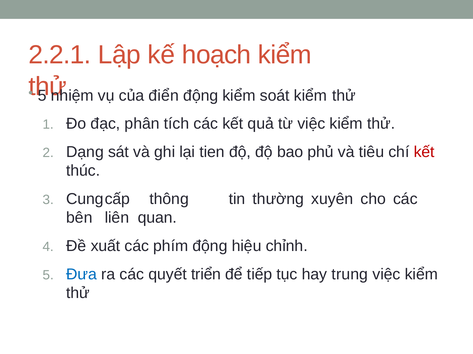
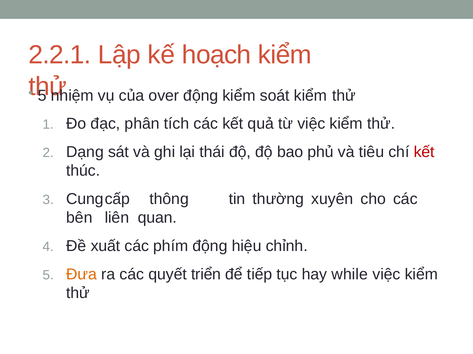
điển: điển -> over (164, 96)
tien: tien -> thái (212, 152)
Đưa colour: blue -> orange (82, 275)
trung: trung -> while (350, 275)
